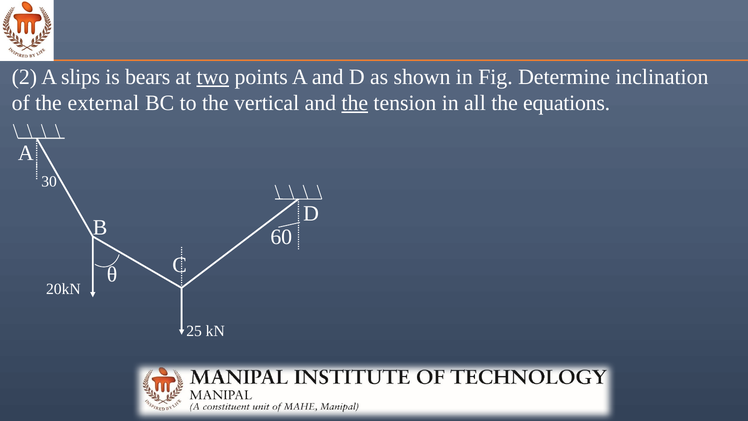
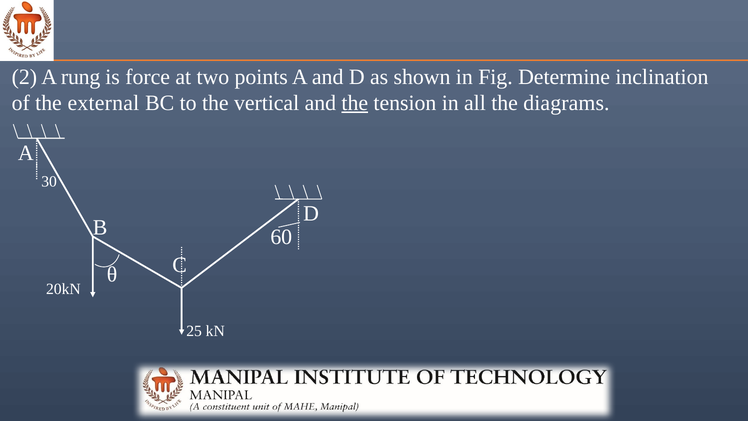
slips: slips -> rung (81, 77)
bears: bears -> force (148, 77)
two underline: present -> none (213, 77)
equations: equations -> diagrams (566, 103)
